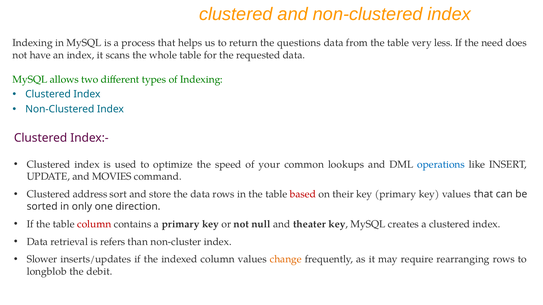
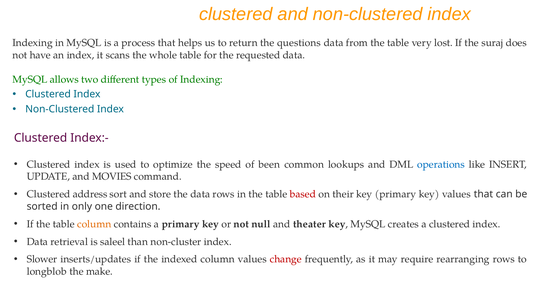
less: less -> lost (444, 43)
need: need -> suraj (492, 43)
your: your -> been (269, 165)
column colour: red -> orange (94, 224)
refers: refers -> saleel (113, 242)
change colour: orange -> red (286, 260)
debit: debit -> make (99, 272)
